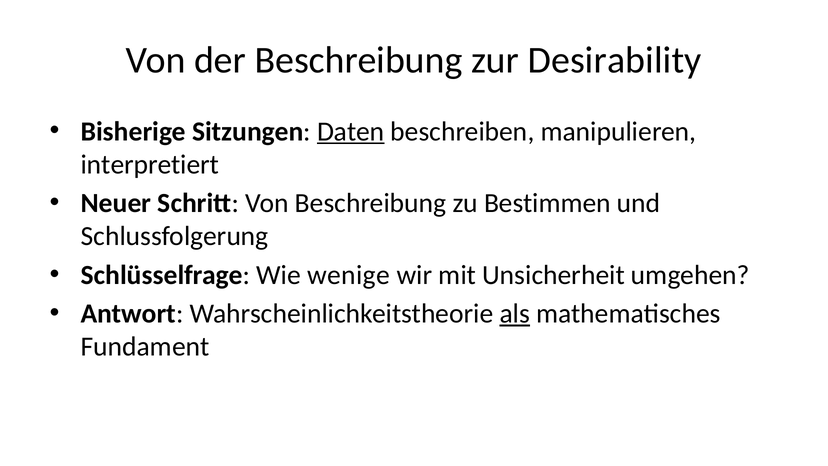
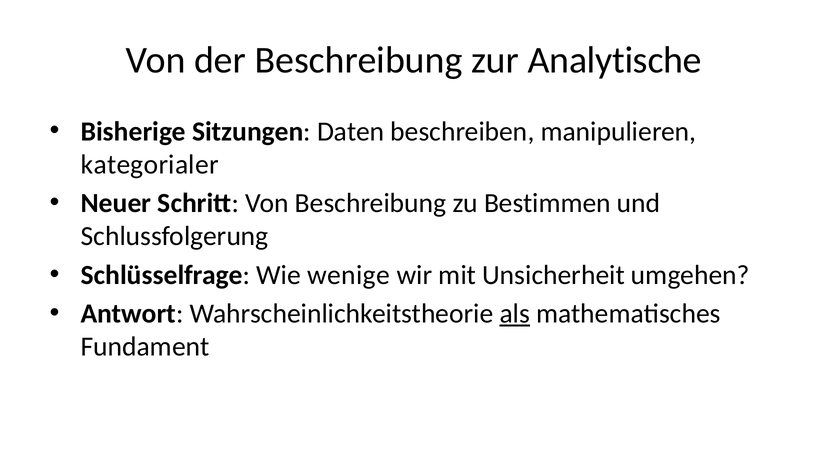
Desirability: Desirability -> Analytische (615, 60)
Daten underline: present -> none (351, 131)
interpretiert: interpretiert -> kategorialer (150, 164)
